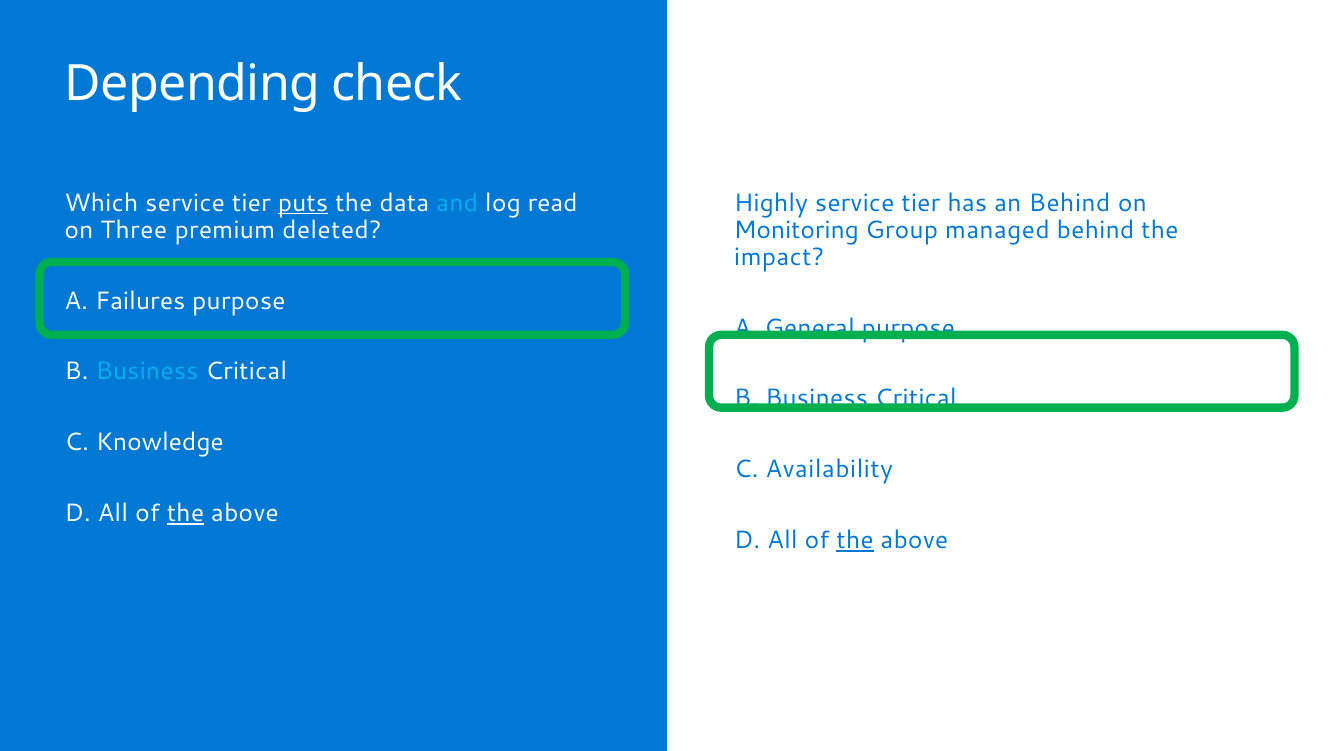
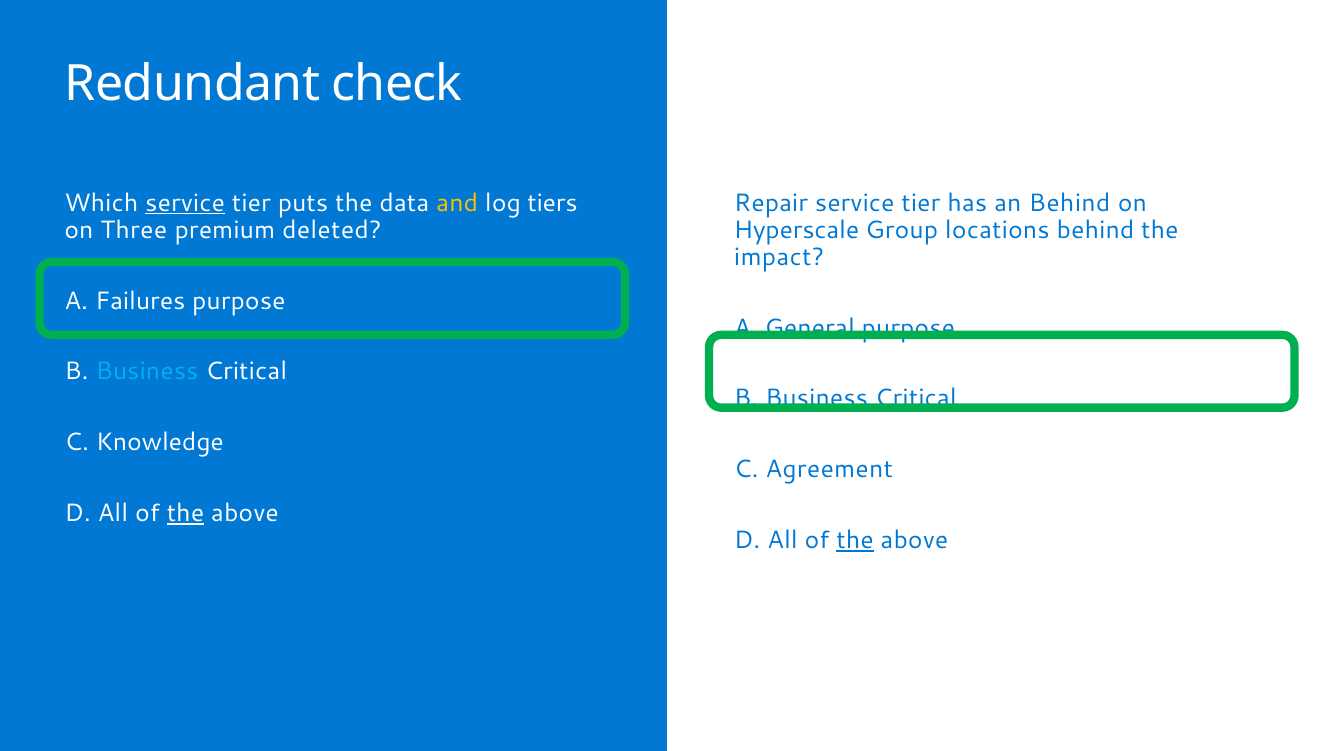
Depending: Depending -> Redundant (192, 84)
service underline: none -> present (185, 203)
puts underline: present -> none (303, 203)
and colour: light blue -> yellow (457, 203)
read: read -> tiers (553, 203)
Highly: Highly -> Repair (771, 203)
Monitoring: Monitoring -> Hyperscale (796, 230)
managed: managed -> locations (997, 230)
Availability: Availability -> Agreement (829, 469)
